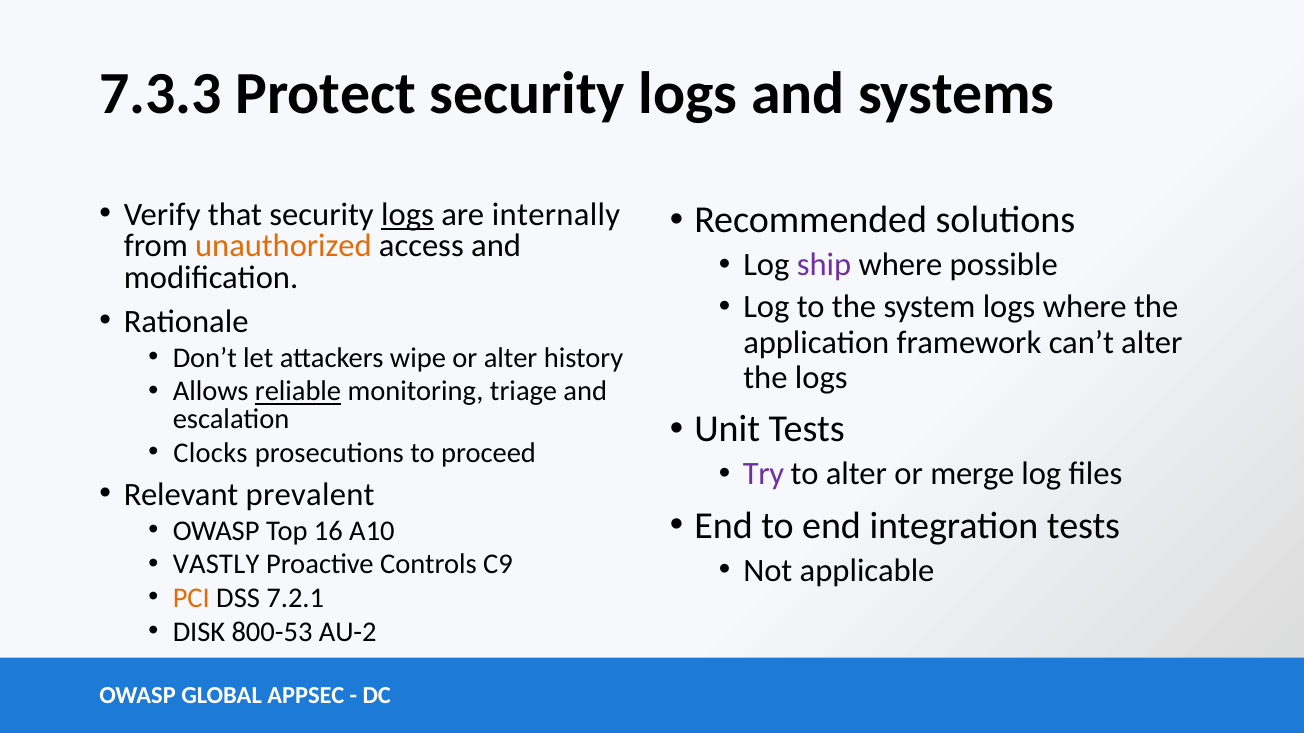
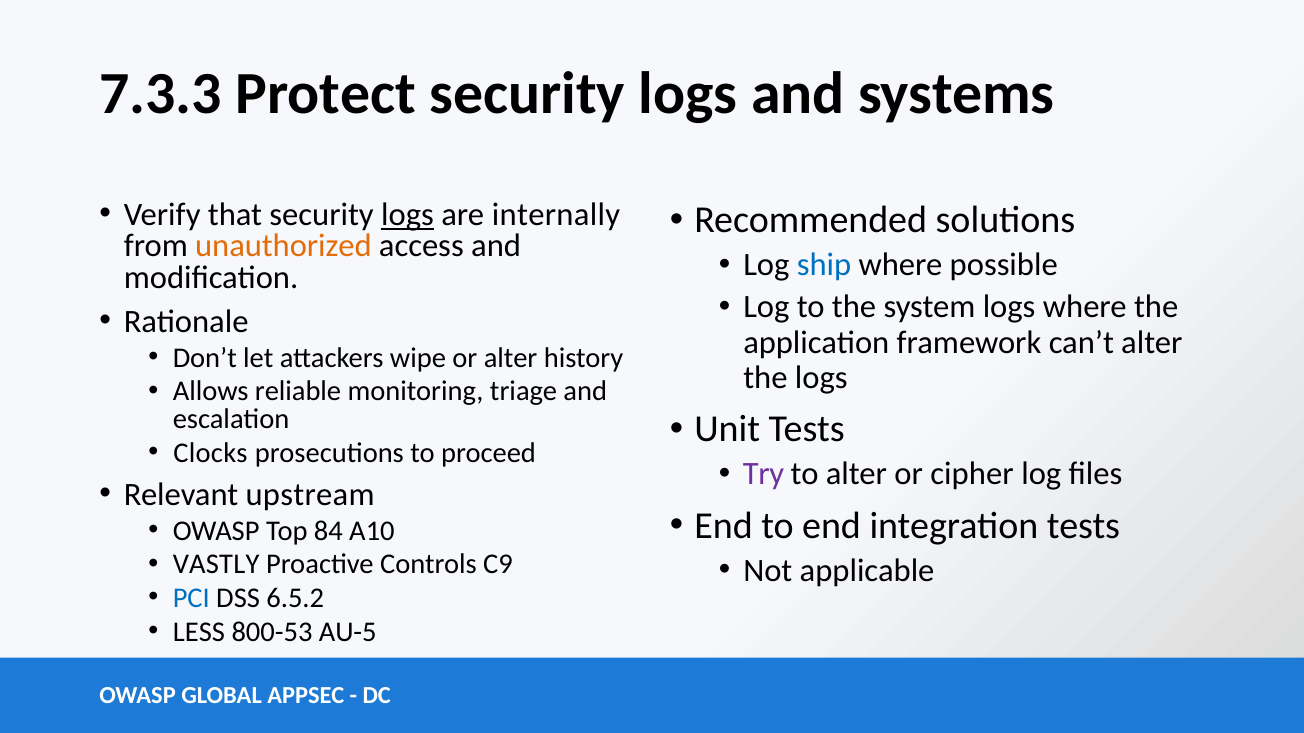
ship colour: purple -> blue (824, 265)
reliable underline: present -> none (298, 392)
merge: merge -> cipher (972, 474)
prevalent: prevalent -> upstream (310, 495)
16: 16 -> 84 (328, 531)
PCI colour: orange -> blue (191, 599)
7.2.1: 7.2.1 -> 6.5.2 (295, 599)
DISK: DISK -> LESS (199, 632)
AU-2: AU-2 -> AU-5 (348, 632)
